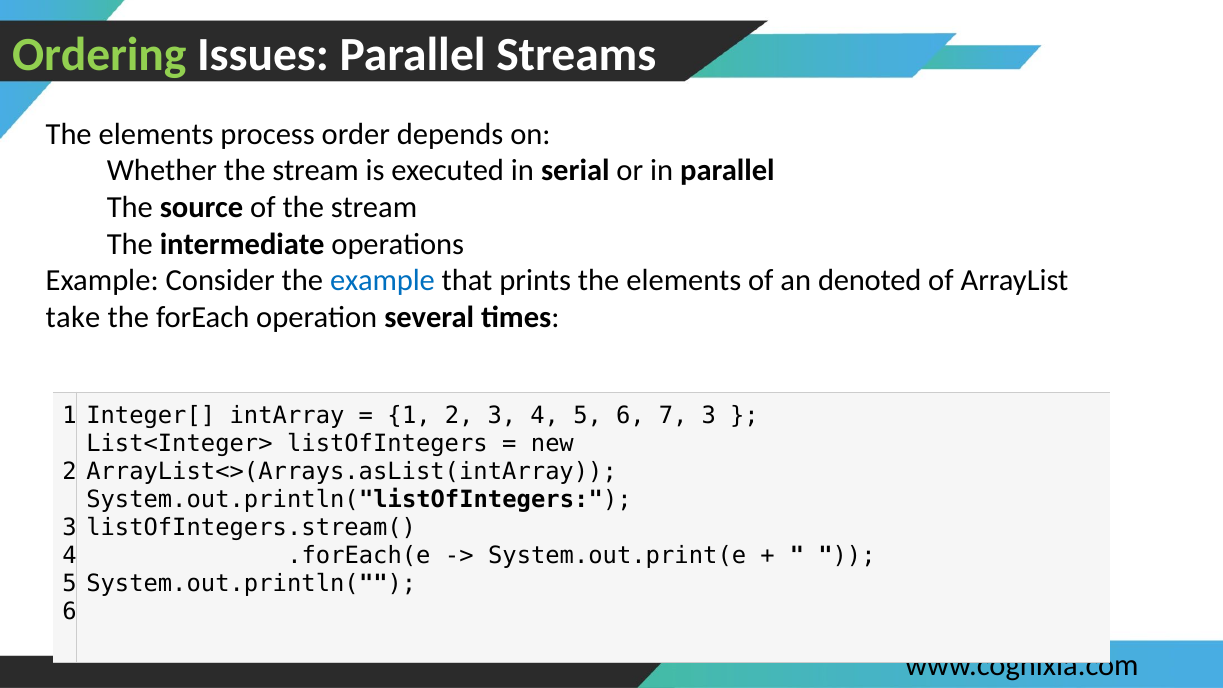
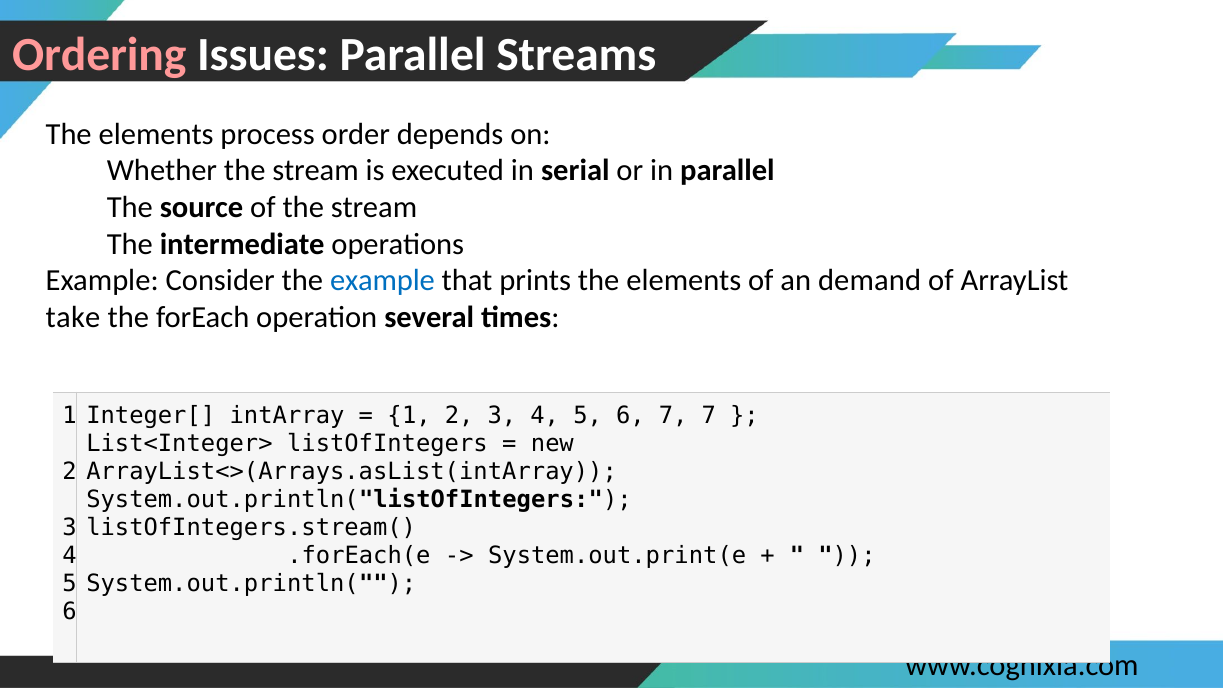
Ordering colour: light green -> pink (99, 54)
denoted: denoted -> demand (870, 281)
7 3: 3 -> 7 (709, 416)
